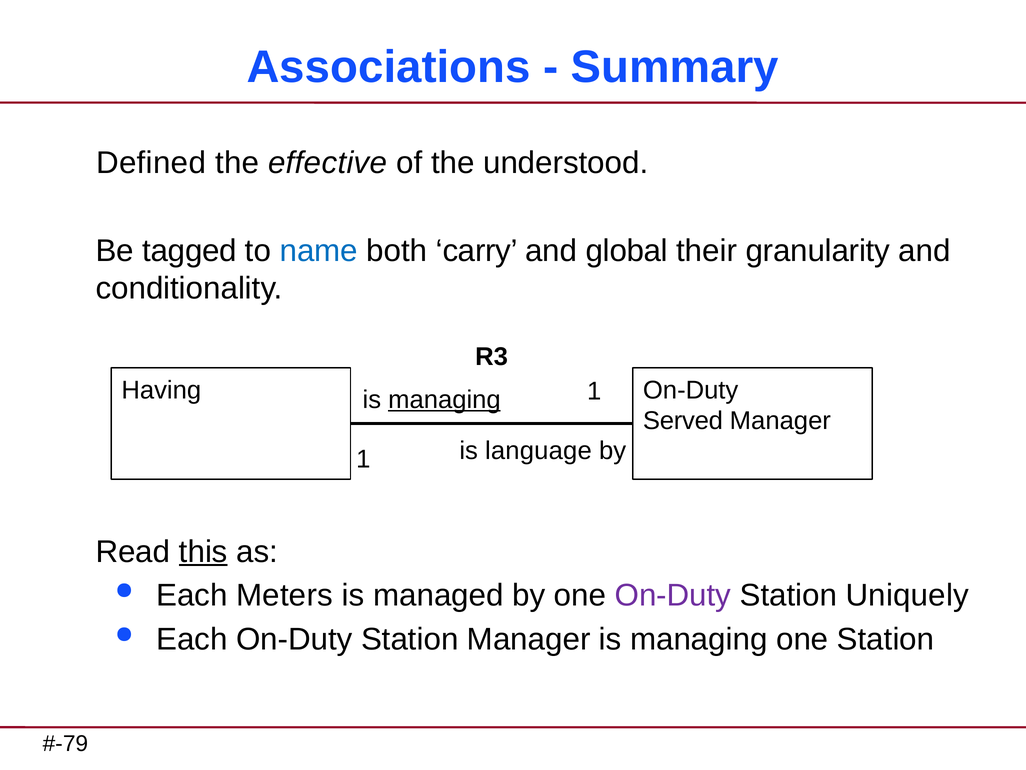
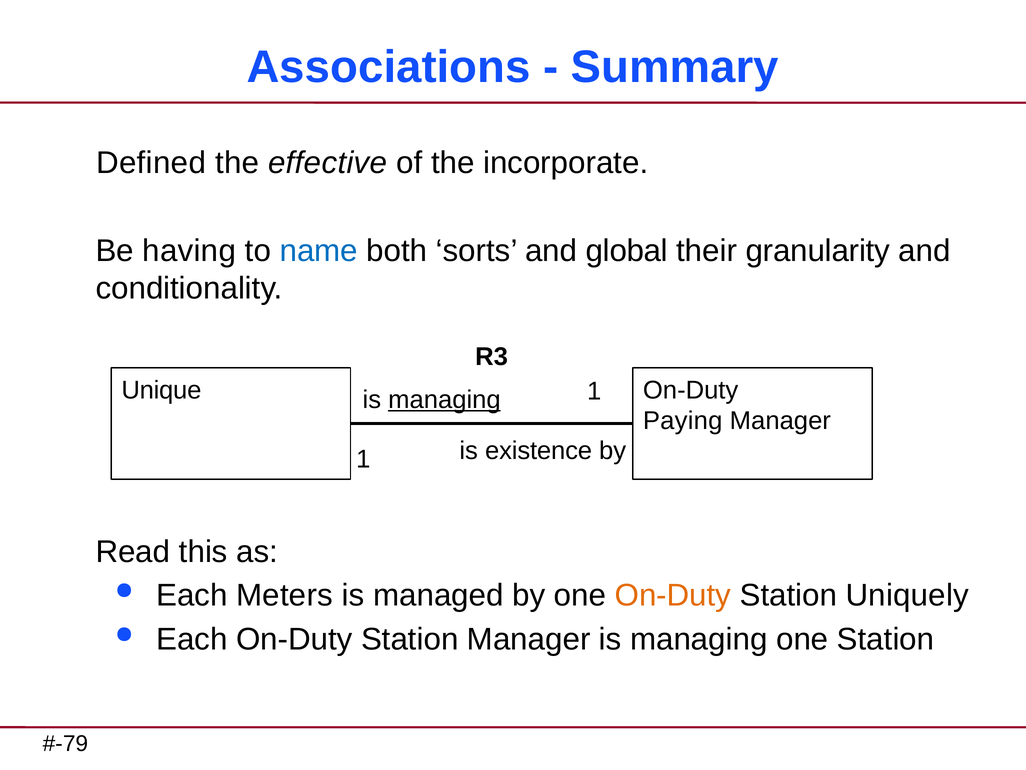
understood: understood -> incorporate (566, 163)
tagged: tagged -> having (189, 251)
carry: carry -> sorts (477, 251)
Having: Having -> Unique (161, 390)
Served: Served -> Paying (683, 421)
language: language -> existence (539, 451)
this underline: present -> none (203, 551)
On-Duty colour: purple -> orange (673, 595)
